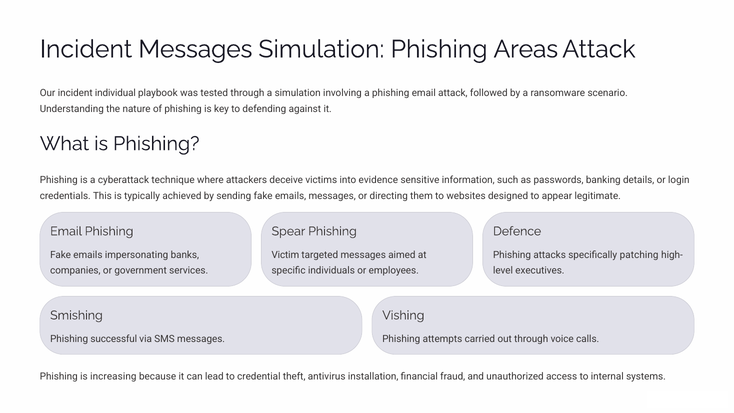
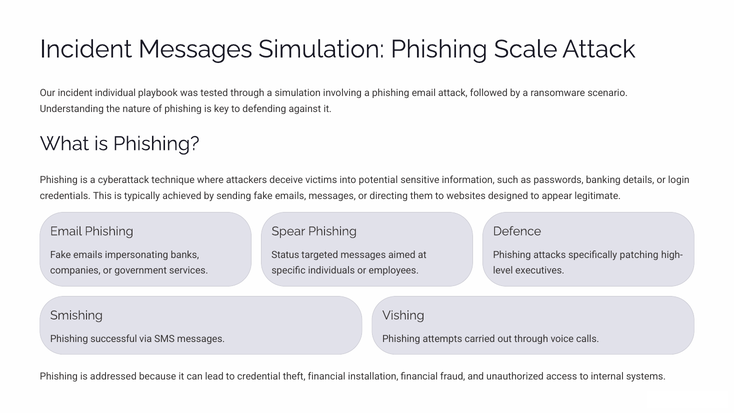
Areas: Areas -> Scale (526, 49)
evidence: evidence -> potential (378, 180)
Victim: Victim -> Status (285, 255)
increasing: increasing -> addressed (113, 376)
theft antivirus: antivirus -> financial (327, 376)
